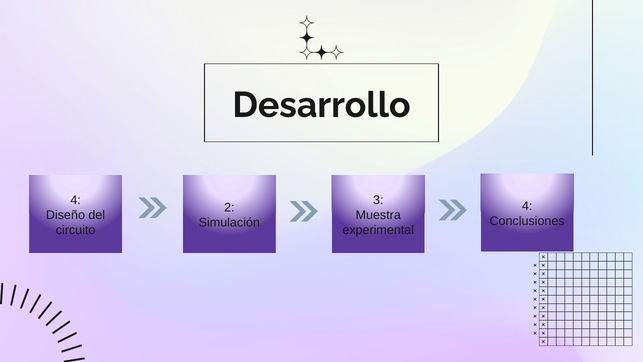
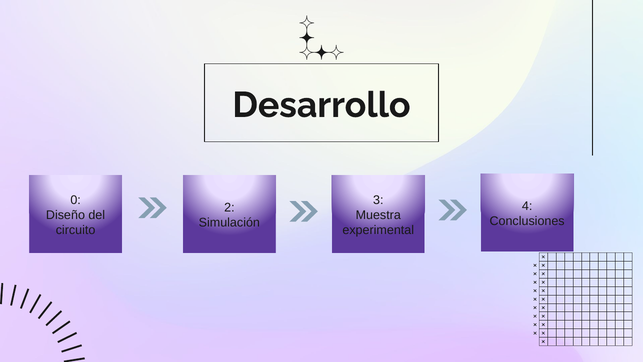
4: 4 -> 0 (76, 200)
